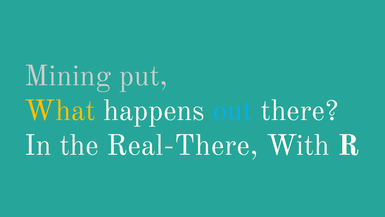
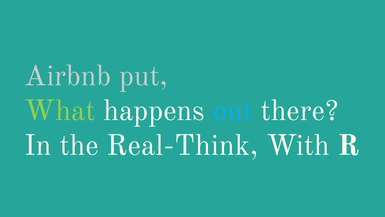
Mining: Mining -> Airbnb (68, 76)
What colour: yellow -> light green (60, 110)
Real-There: Real-There -> Real-Think (182, 145)
